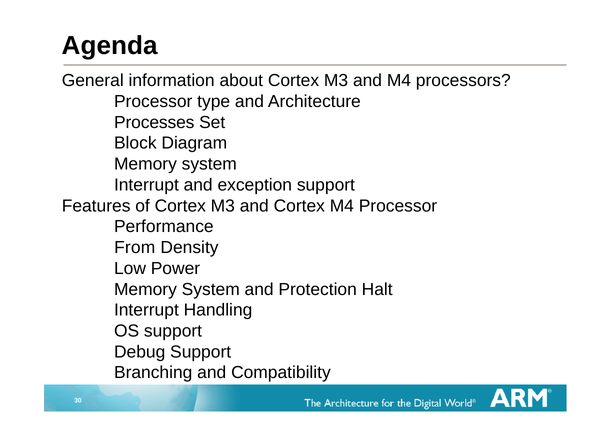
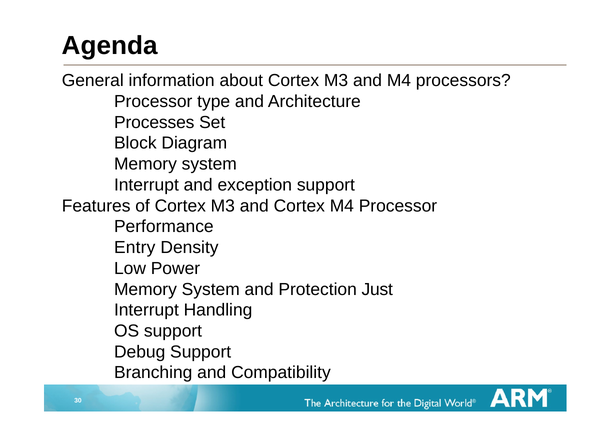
From: From -> Entry (135, 248)
Halt: Halt -> Just (377, 290)
